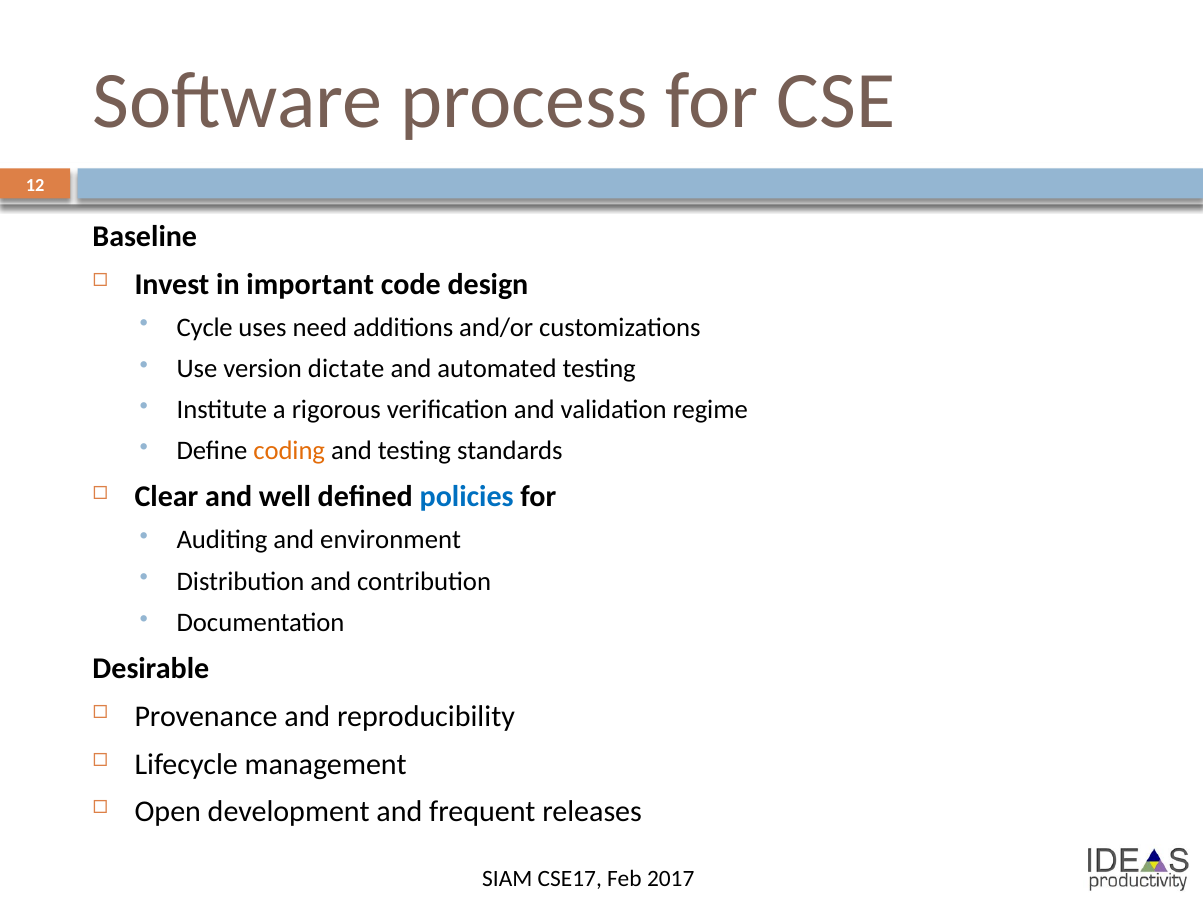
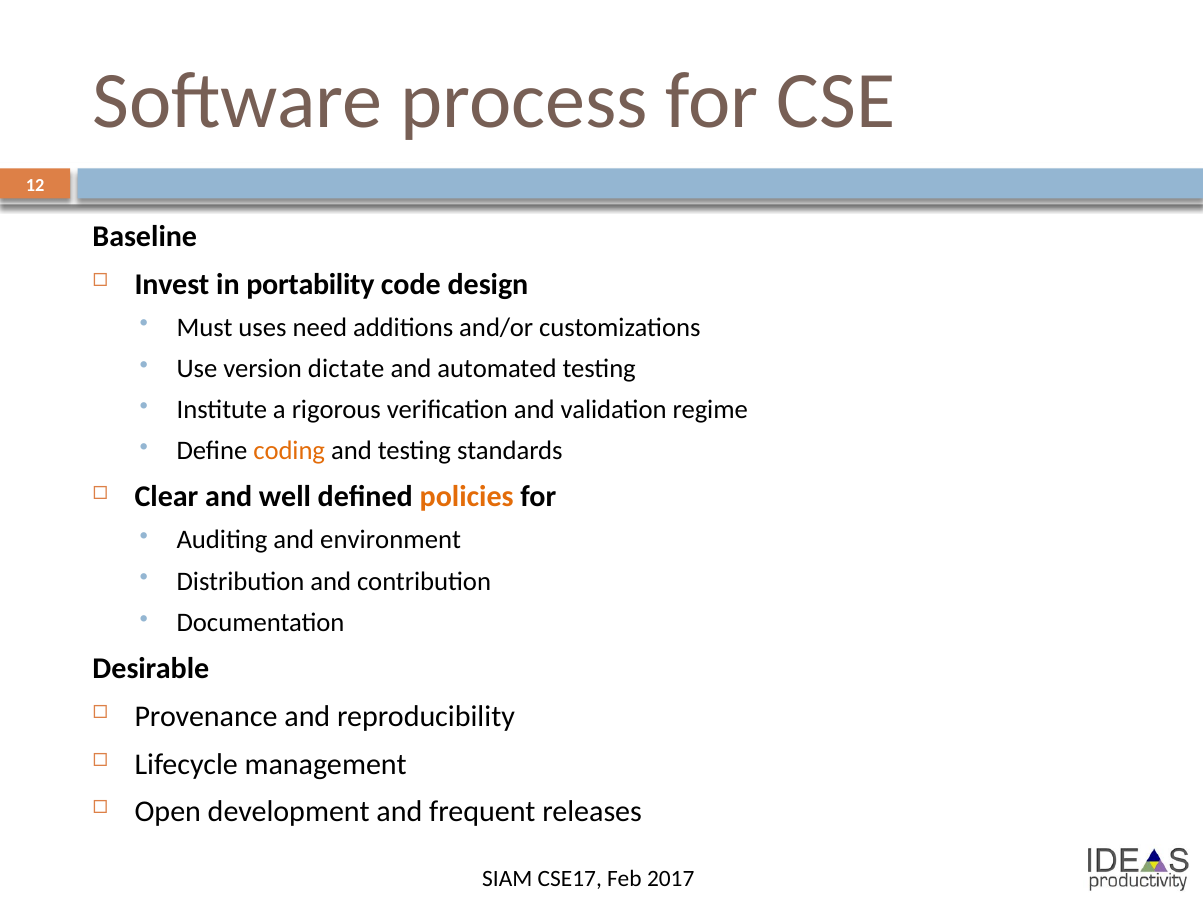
important: important -> portability (310, 284)
Cycle: Cycle -> Must (205, 327)
policies colour: blue -> orange (467, 497)
